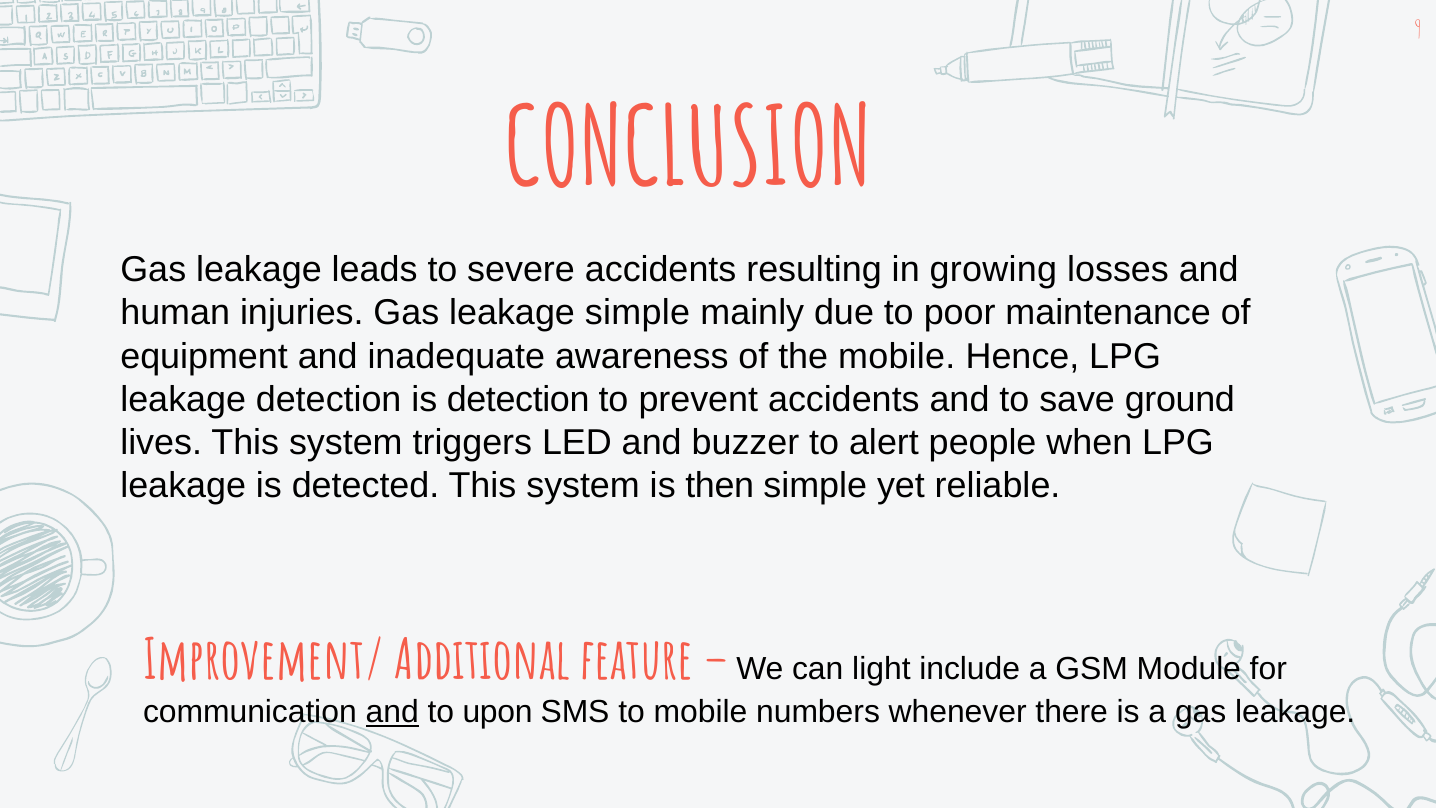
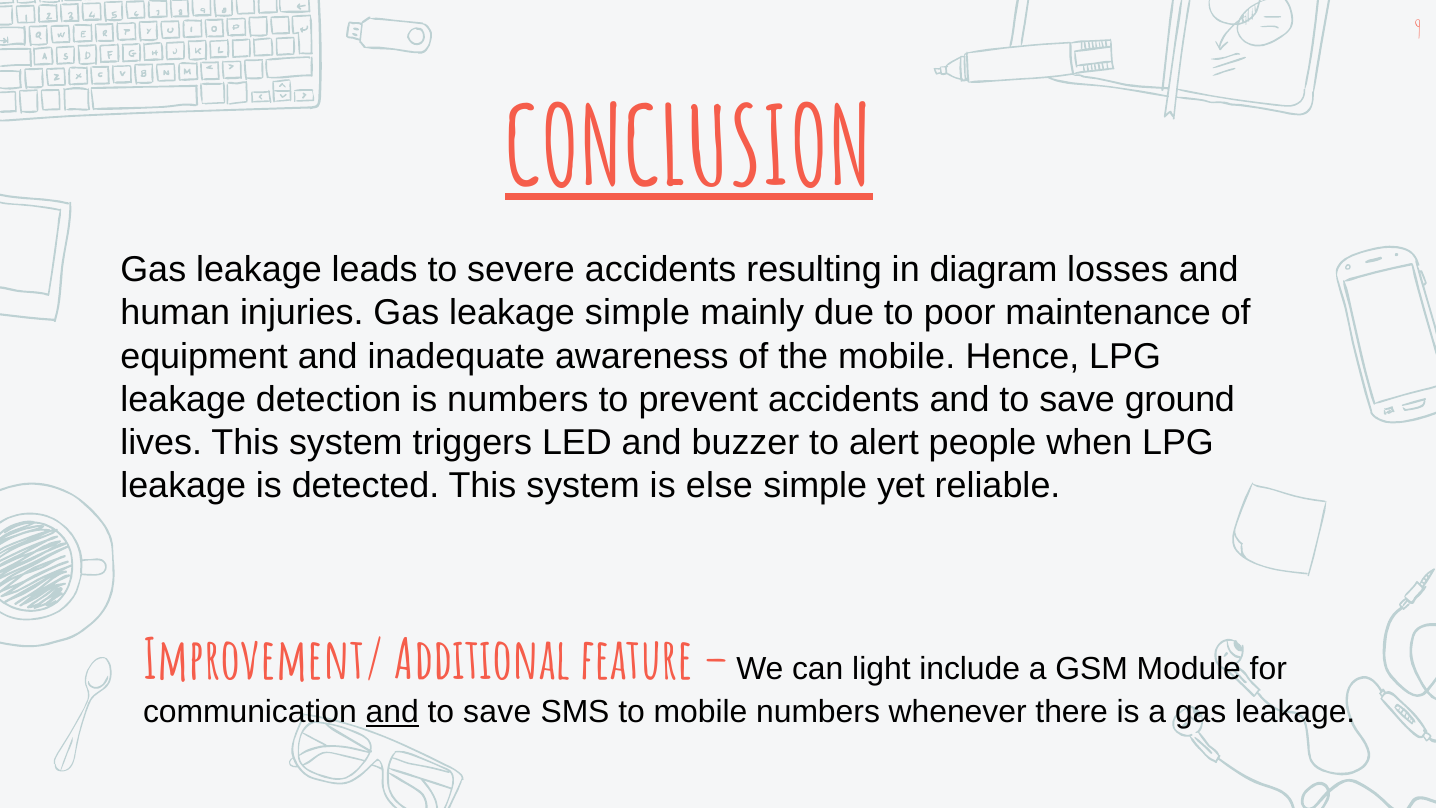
CONCLUSION underline: none -> present (689, 150)
growing: growing -> diagram (994, 270)
is detection: detection -> numbers (518, 399)
then: then -> else (719, 485)
upon: upon -> save (497, 712)
